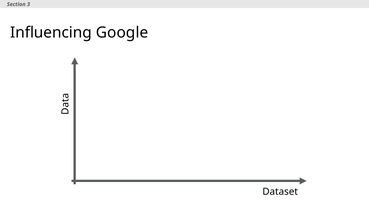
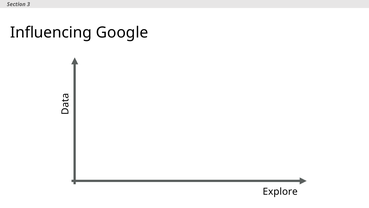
Dataset: Dataset -> Explore (280, 191)
